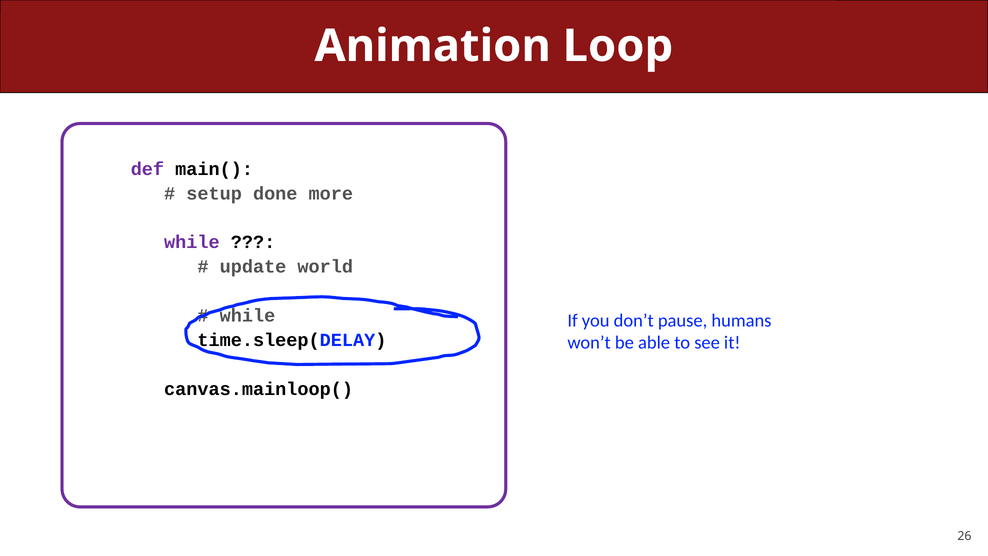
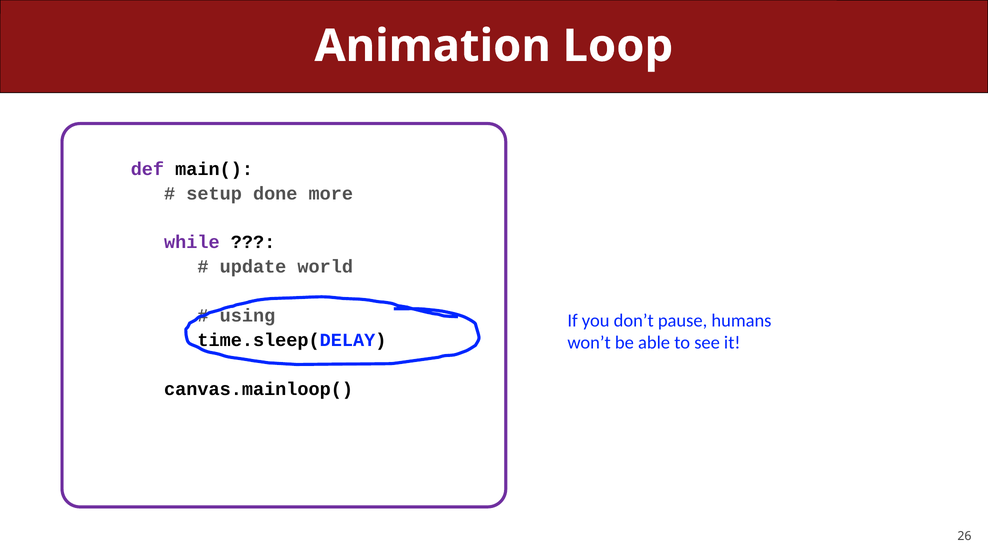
while: while -> using (247, 316)
